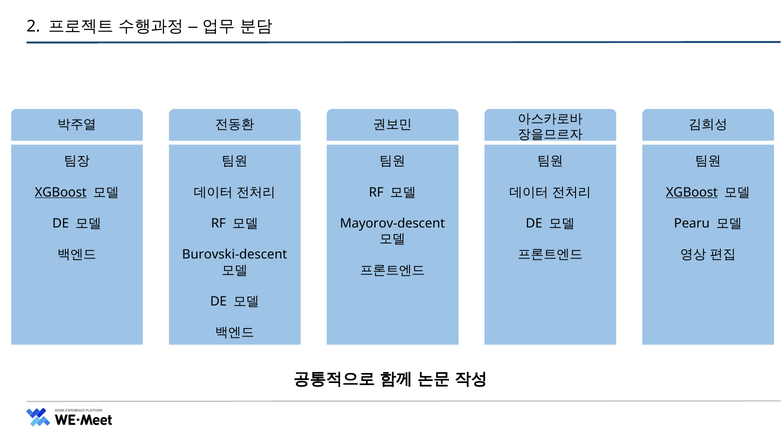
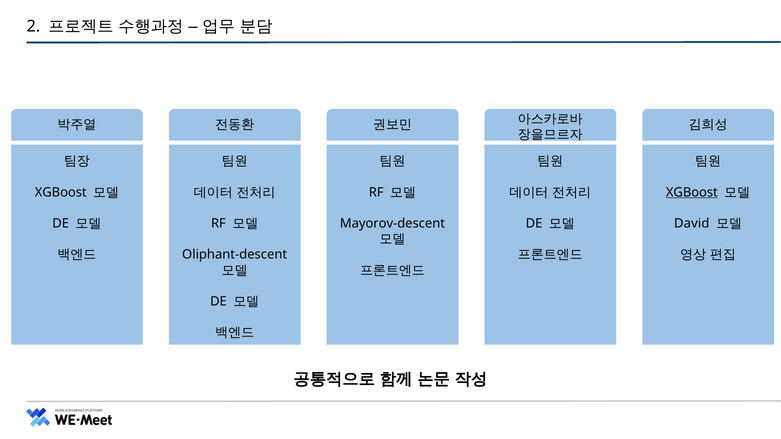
XGBoost underline: present -> none (61, 192)
Pearu: Pearu -> David (692, 224)
Burovski-descent: Burovski-descent -> Oliphant-descent (235, 255)
